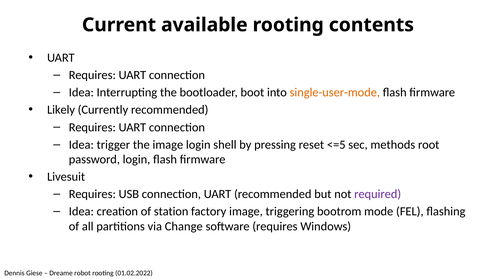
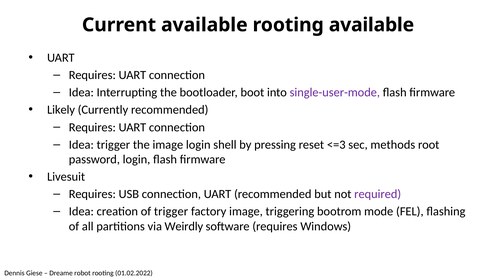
rooting contents: contents -> available (371, 25)
single-user-mode colour: orange -> purple (335, 93)
<=5: <=5 -> <=3 (336, 145)
of station: station -> trigger (171, 212)
Change: Change -> Weirdly (184, 226)
